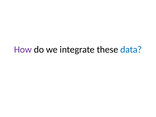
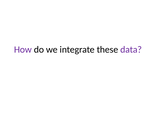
data colour: blue -> purple (131, 50)
